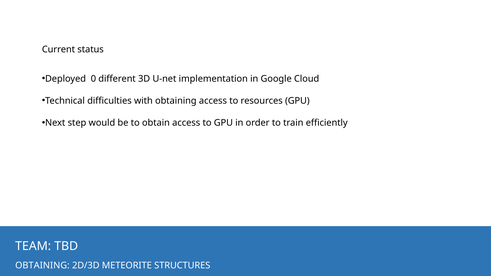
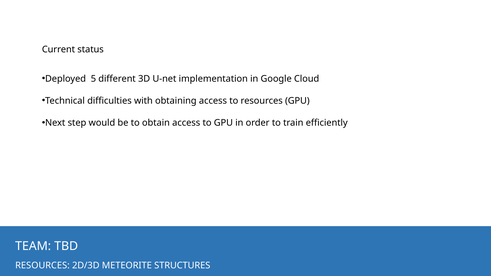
0: 0 -> 5 (93, 79)
OBTAINING: OBTAINING -> RESOURCES (42, 266)
